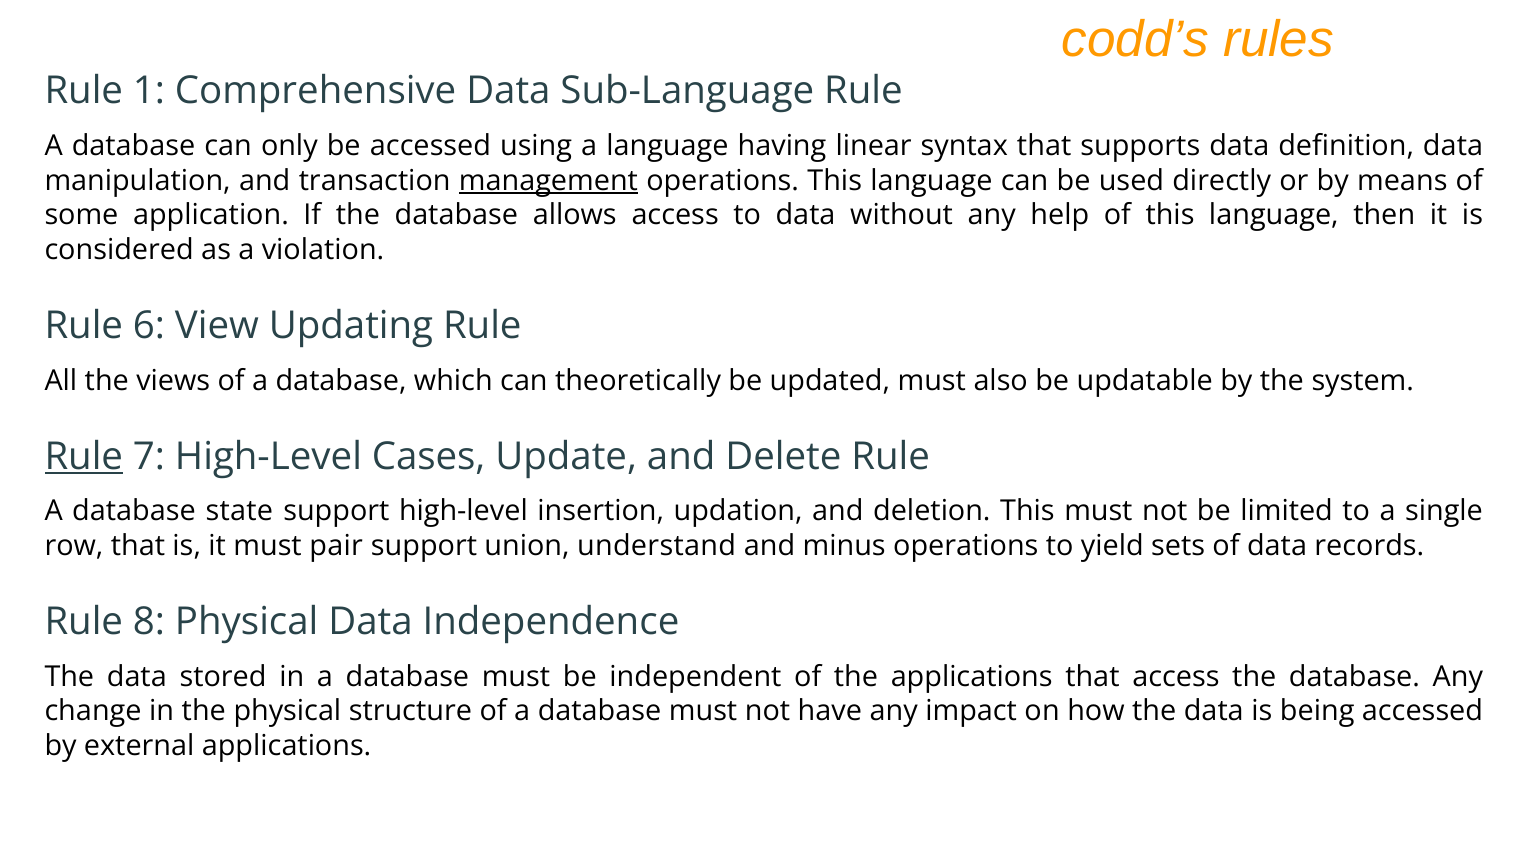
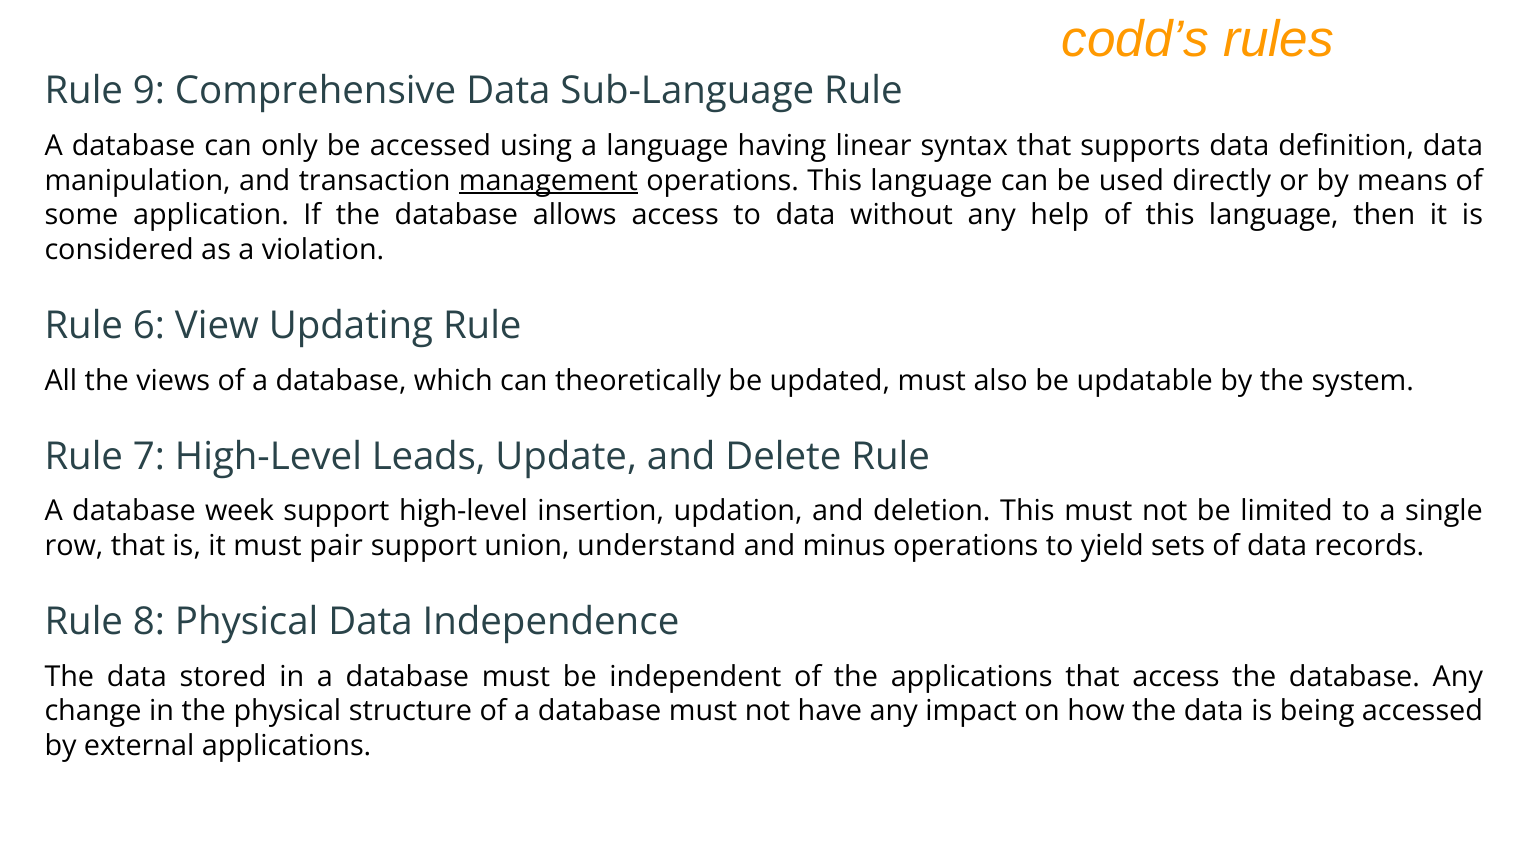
1: 1 -> 9 (149, 91)
Rule underline: present -> none (84, 456)
Cases: Cases -> Leads (429, 456)
state: state -> week (240, 511)
